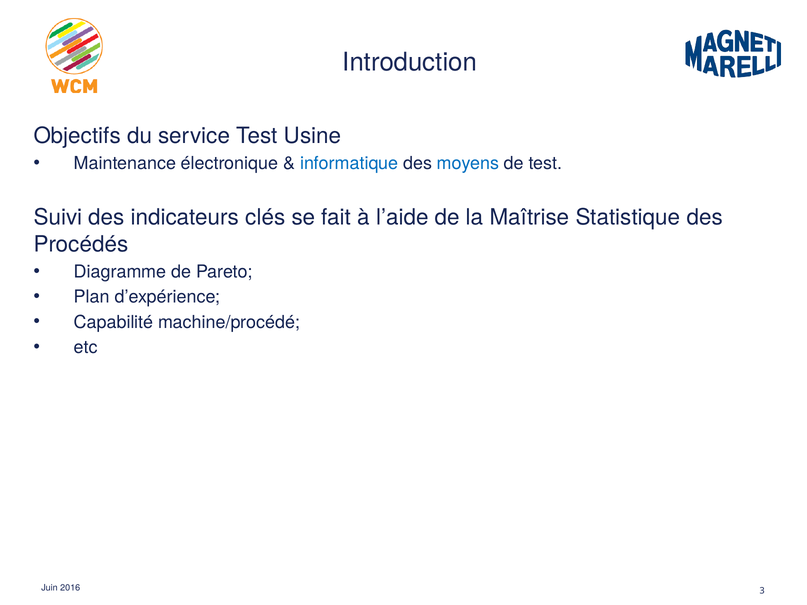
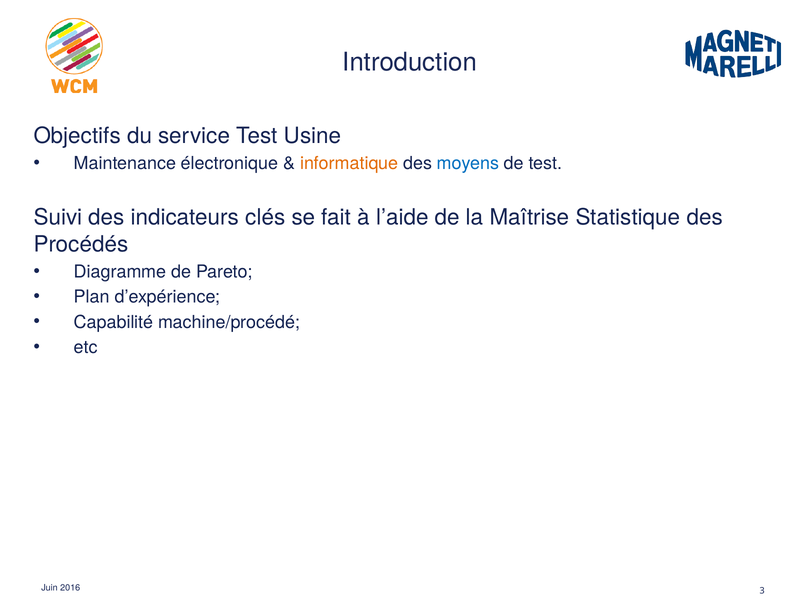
informatique colour: blue -> orange (349, 164)
